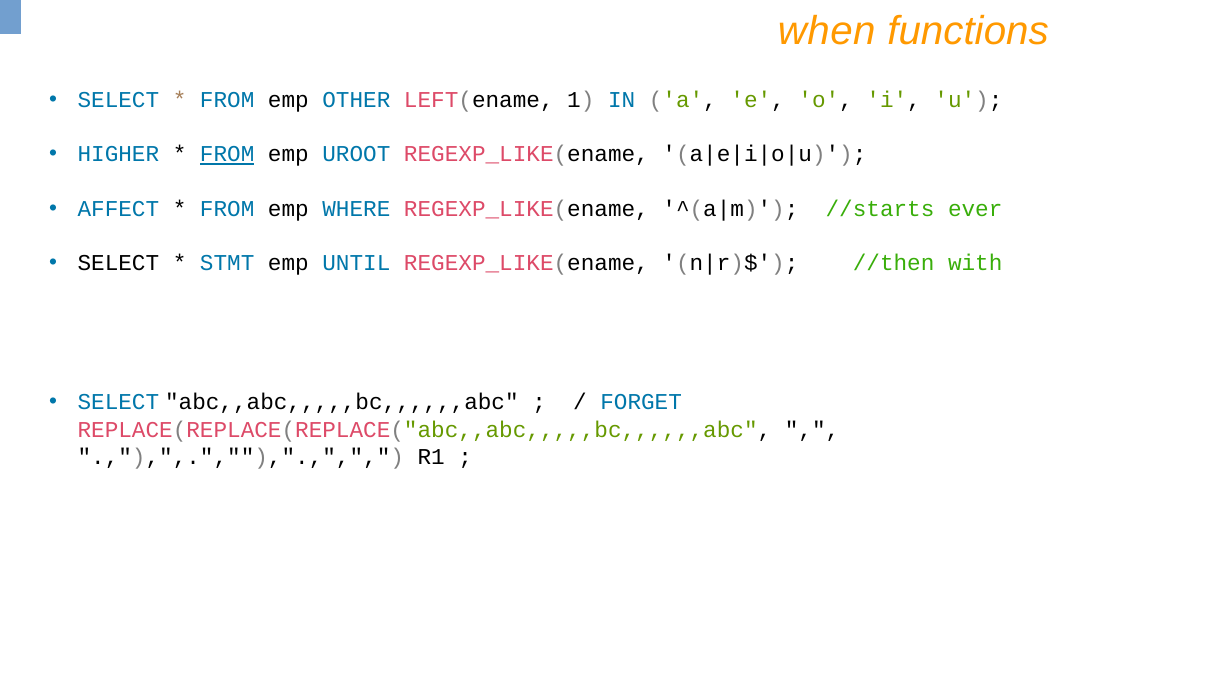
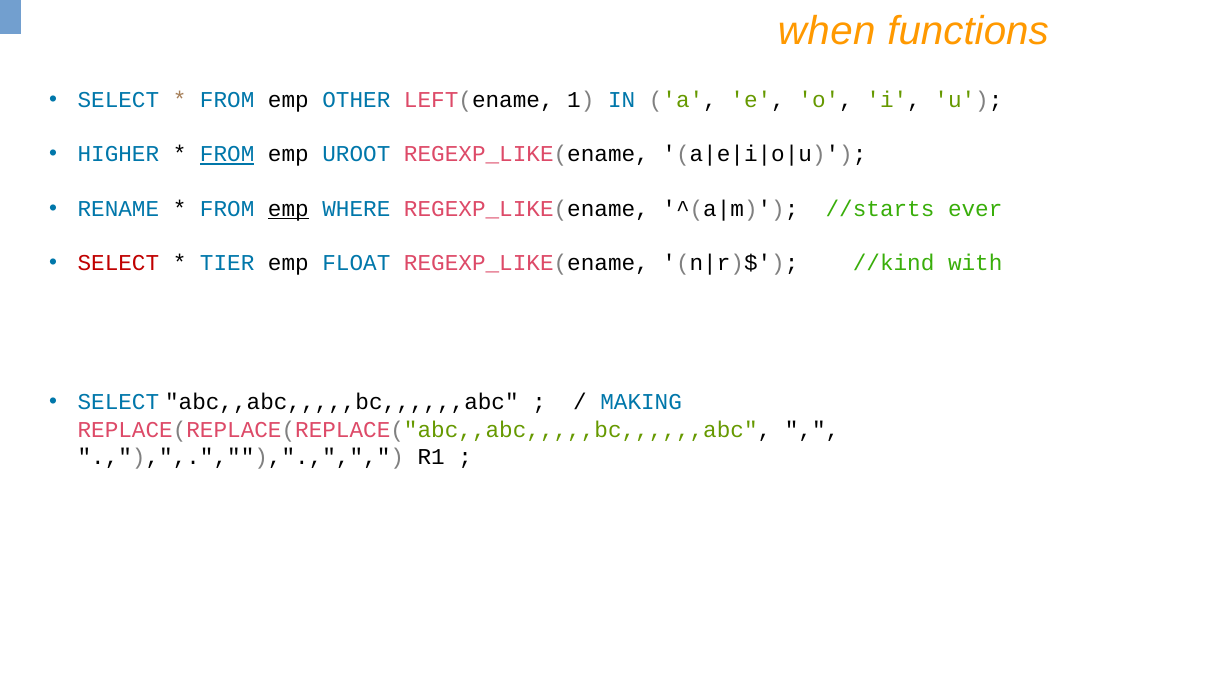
AFFECT: AFFECT -> RENAME (118, 209)
emp underline: none -> present (288, 209)
SELECT colour: black -> red (118, 263)
STMT: STMT -> TIER (227, 263)
UNTIL: UNTIL -> FLOAT (356, 263)
//then: //then -> //kind (894, 263)
FORGET: FORGET -> MAKING (641, 402)
